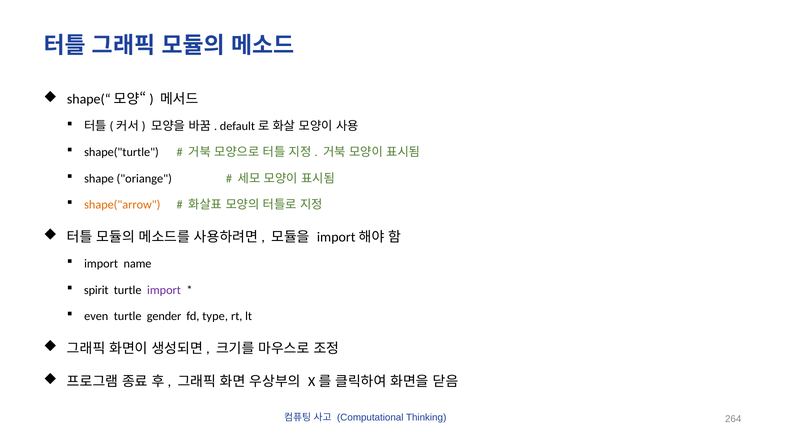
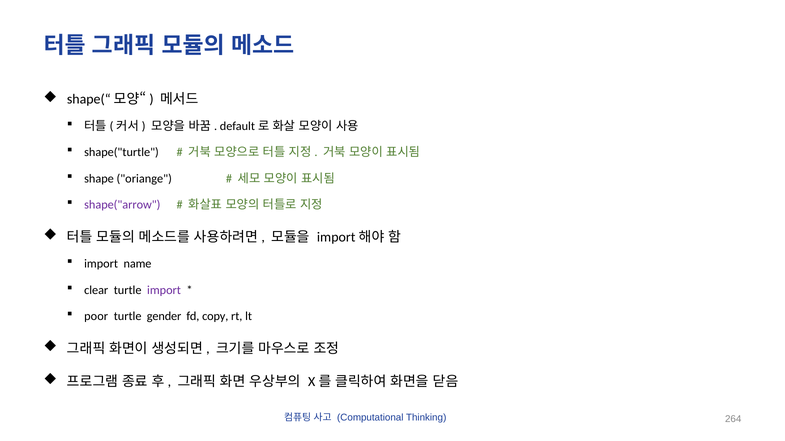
shape("arrow colour: orange -> purple (122, 205)
spirit: spirit -> clear (96, 290)
even: even -> poor (96, 317)
type: type -> copy (215, 317)
